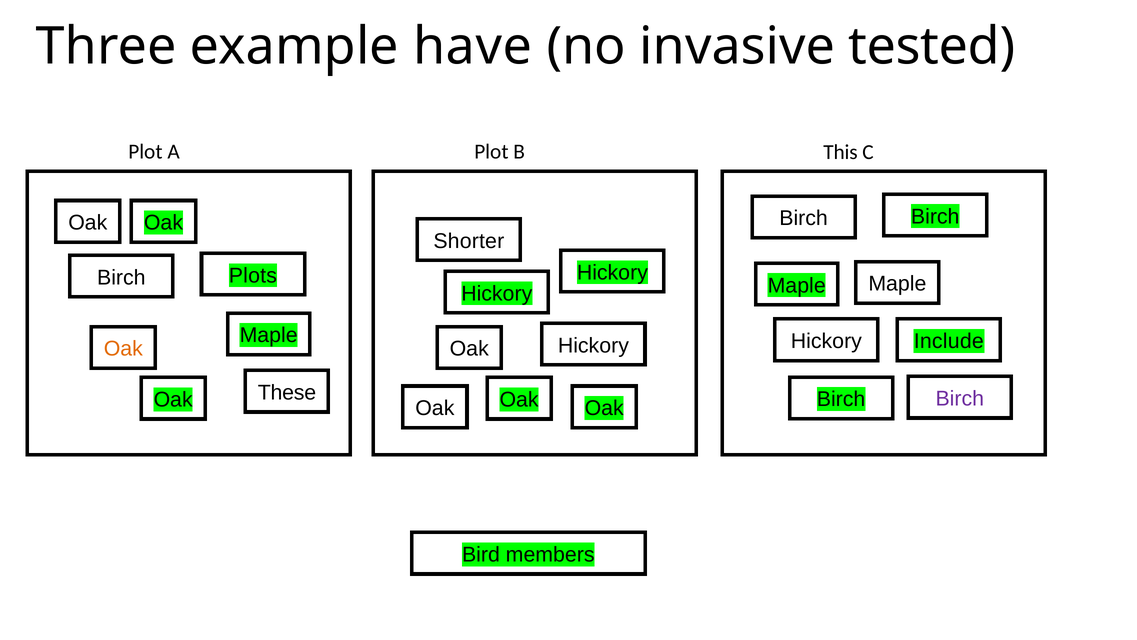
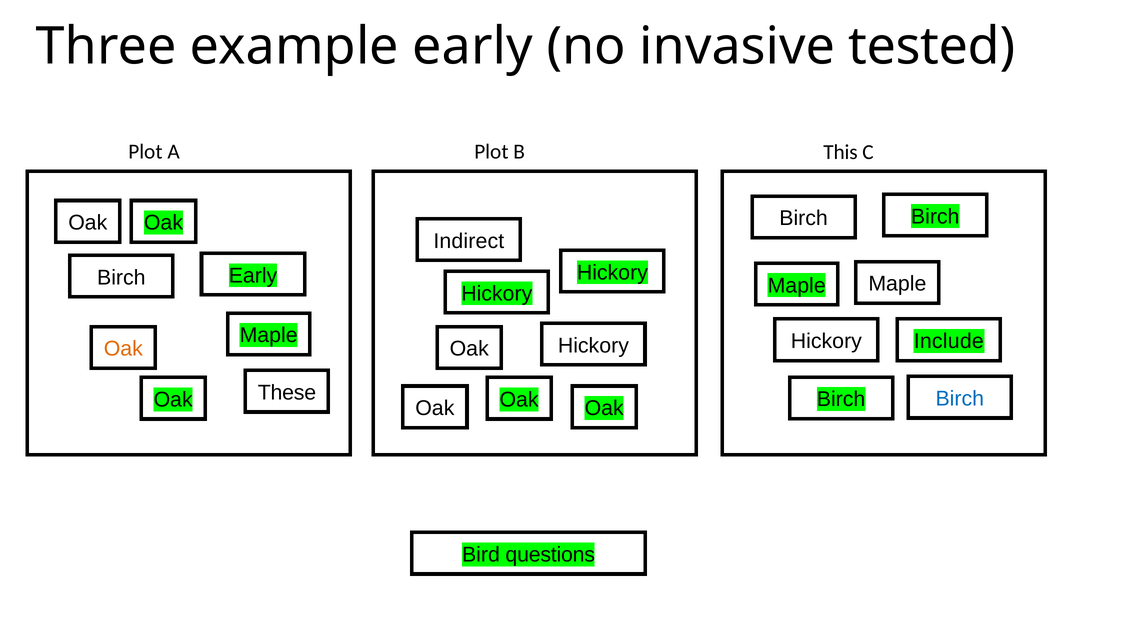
example have: have -> early (473, 46)
Shorter: Shorter -> Indirect (469, 241)
Birch Plots: Plots -> Early (253, 275)
Birch colour: purple -> blue (960, 398)
members: members -> questions (550, 554)
